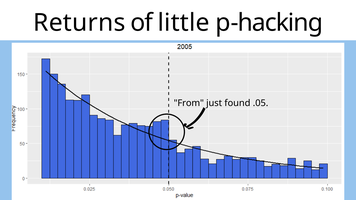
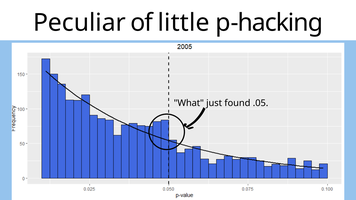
Returns: Returns -> Peculiar (79, 23)
From: From -> What (189, 103)
